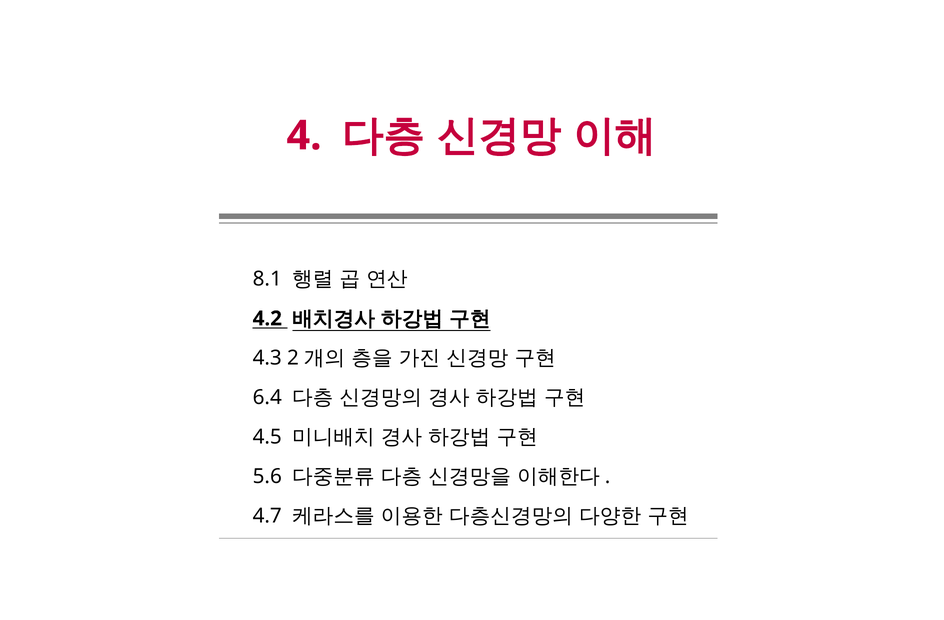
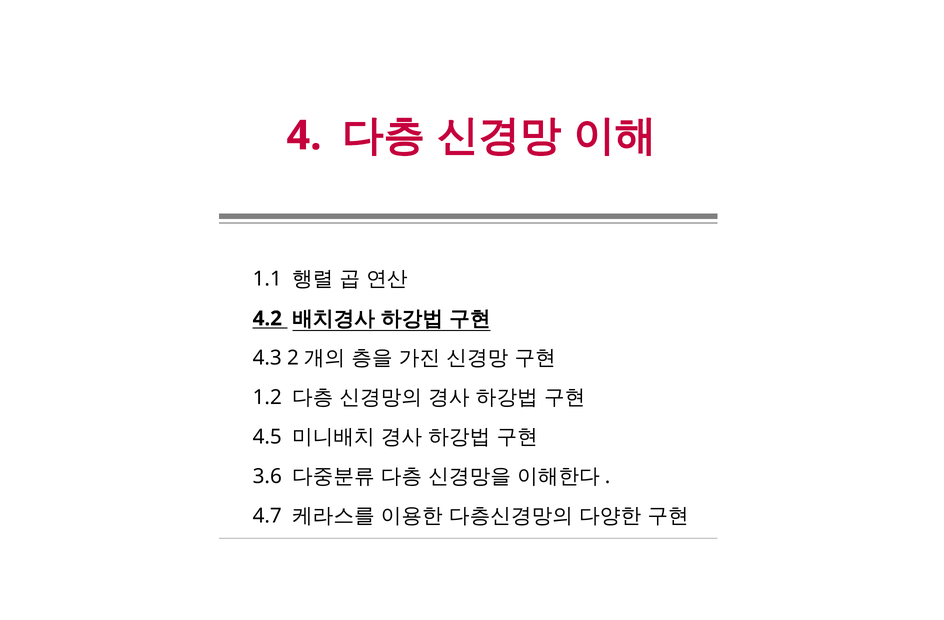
8.1: 8.1 -> 1.1 (267, 279)
6.4: 6.4 -> 1.2 (267, 398)
5.6: 5.6 -> 3.6 (267, 477)
